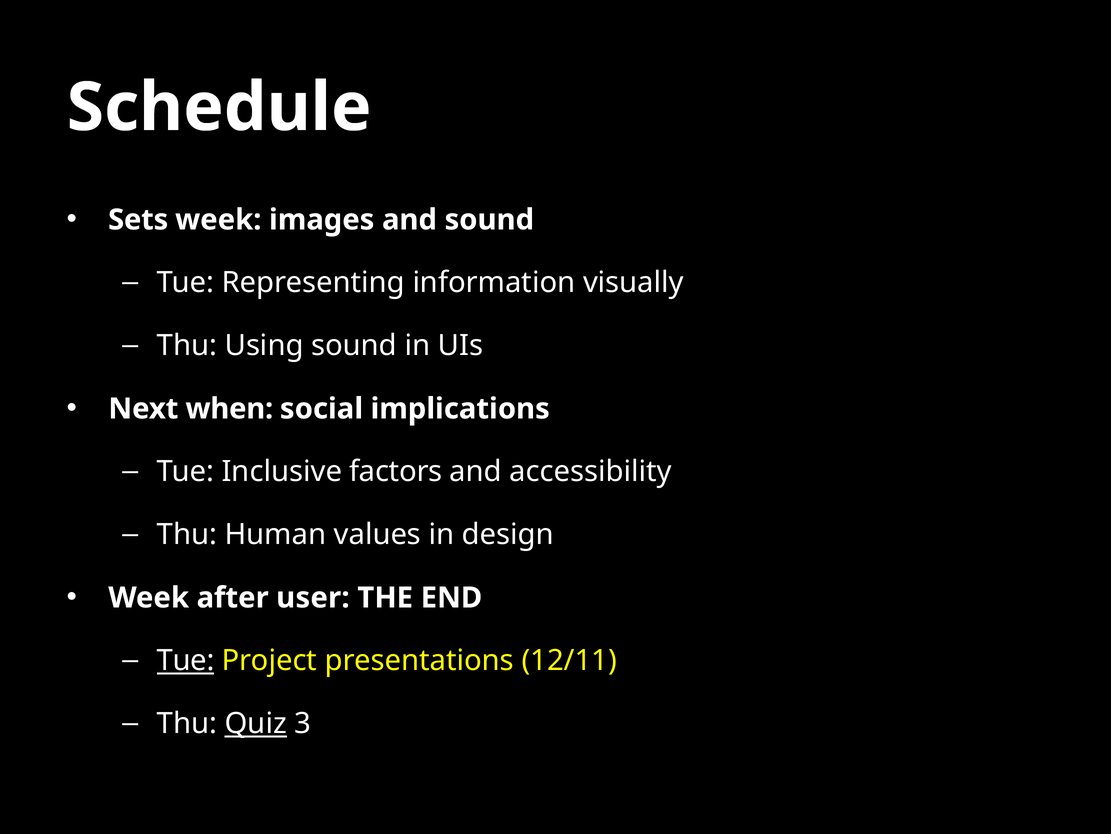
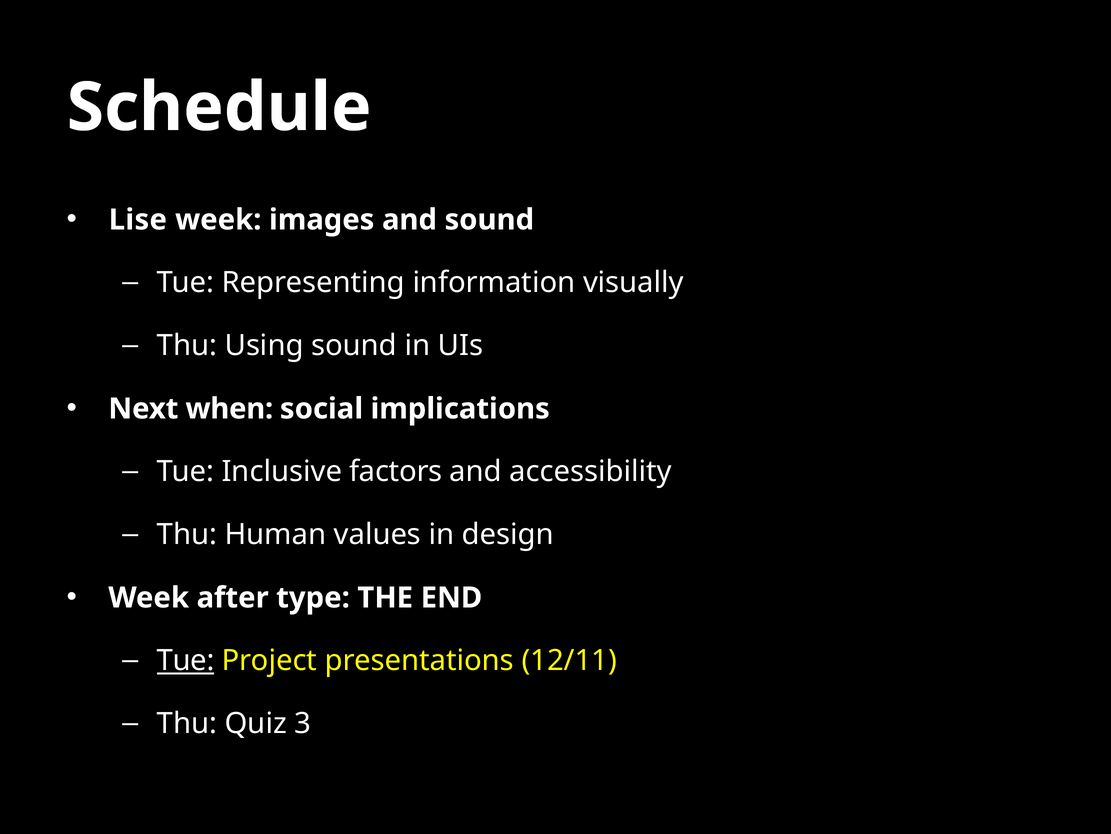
Sets: Sets -> Lise (138, 220)
user: user -> type (313, 597)
Quiz underline: present -> none (256, 723)
